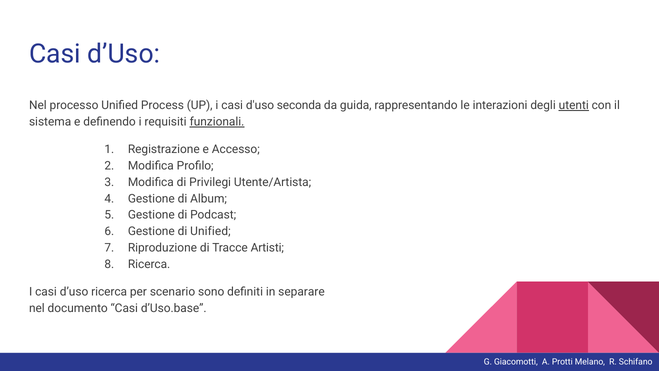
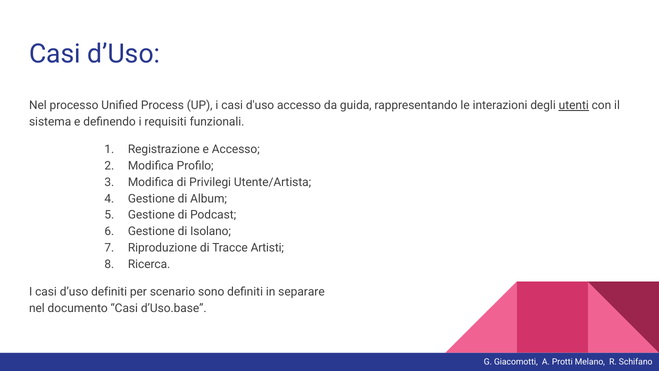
d'uso seconda: seconda -> accesso (299, 105)
funzionali underline: present -> none (217, 122)
di Unified: Unified -> Isolano (211, 231)
d’uso ricerca: ricerca -> definiti (109, 292)
